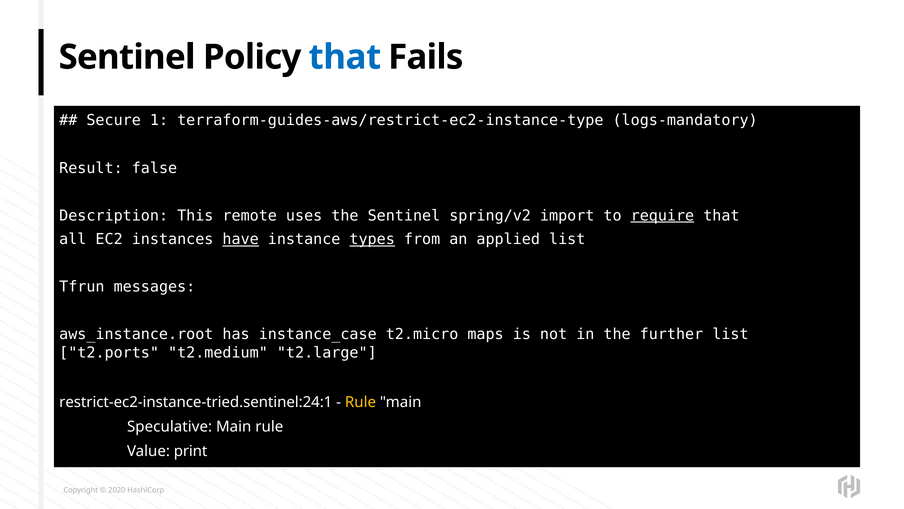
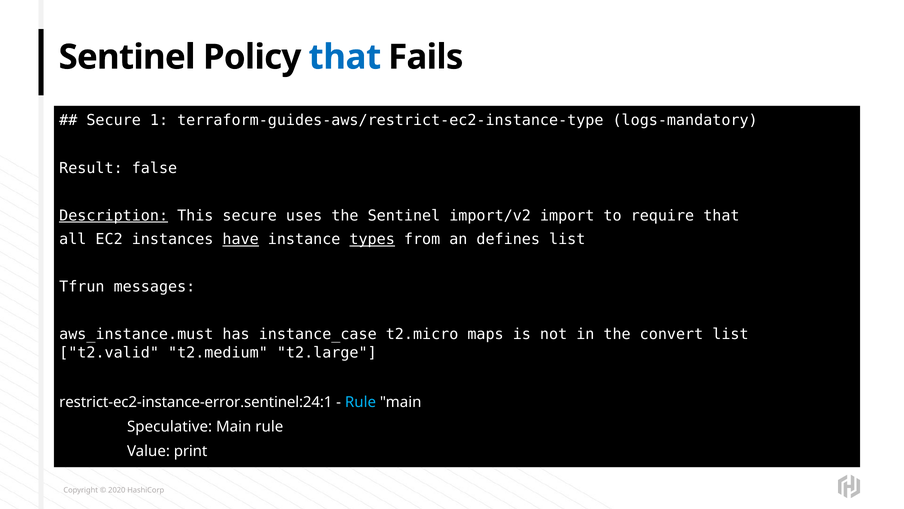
Description underline: none -> present (114, 215)
This remote: remote -> secure (250, 215)
spring/v2: spring/v2 -> import/v2 (490, 215)
require underline: present -> none (662, 215)
applied: applied -> defines (508, 239)
aws_instance.root: aws_instance.root -> aws_instance.must (136, 334)
further: further -> convert (672, 334)
t2.ports: t2.ports -> t2.valid (109, 352)
restrict-ec2-instance-tried.sentinel:24:1: restrict-ec2-instance-tried.sentinel:24:1 -> restrict-ec2-instance-error.sentinel:24:1 (196, 402)
Rule colour: yellow -> light blue (361, 402)
